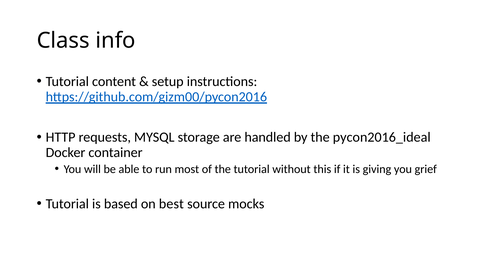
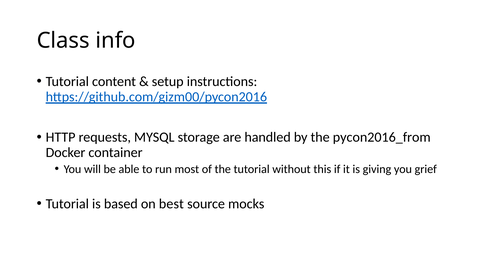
pycon2016_ideal: pycon2016_ideal -> pycon2016_from (382, 137)
